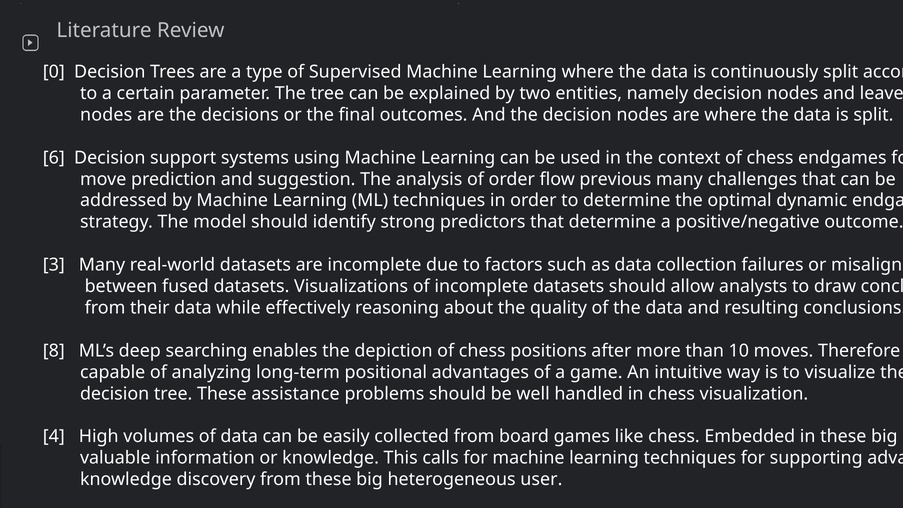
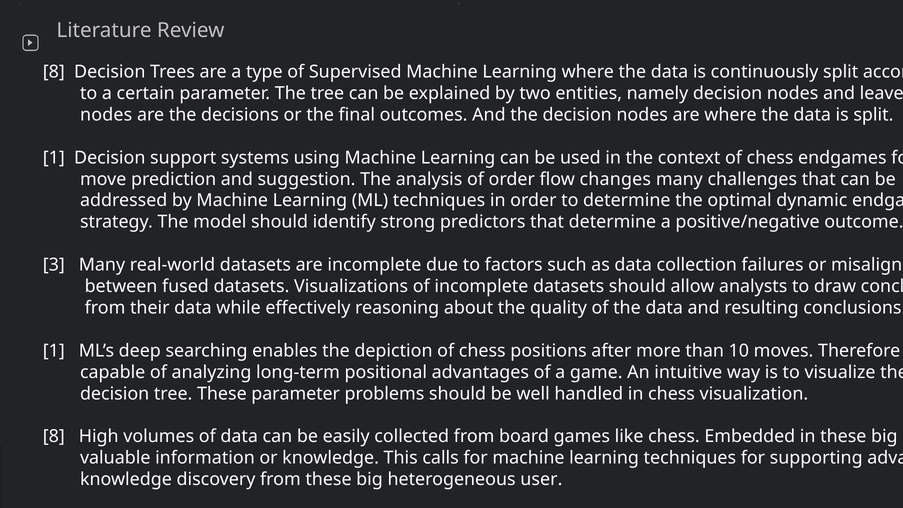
0: 0 -> 8 (54, 72)
6: 6 -> 1 (54, 158)
previous: previous -> changes (615, 179)
8: 8 -> 1 (54, 351)
These assistance: assistance -> parameter (296, 394)
4: 4 -> 8 (54, 437)
